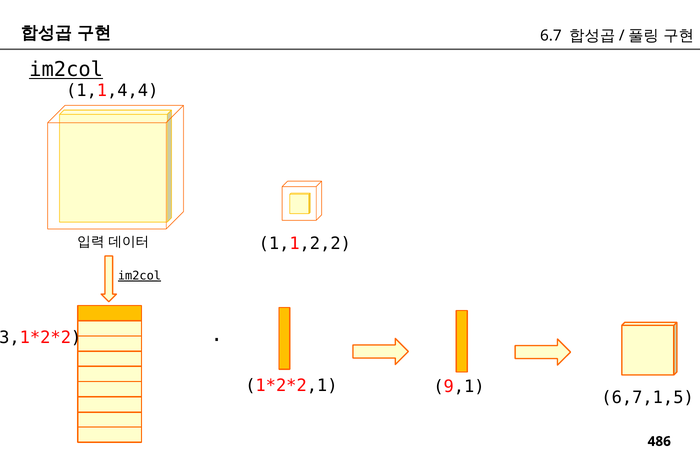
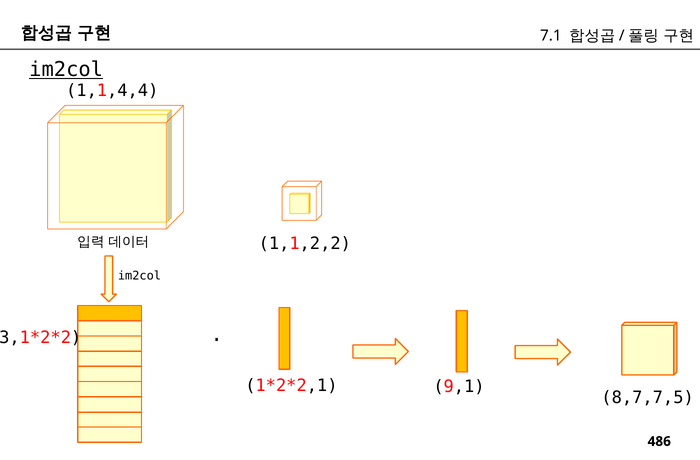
6.7: 6.7 -> 7.1 (551, 36)
im2col underline: present -> none (139, 276)
6,7,1,5: 6,7,1,5 -> 8,7,7,5 (648, 397)
